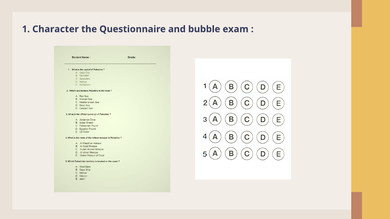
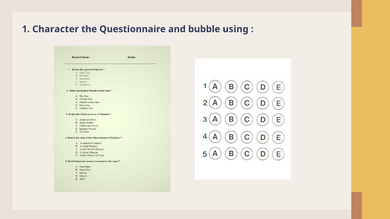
exam: exam -> using (236, 29)
